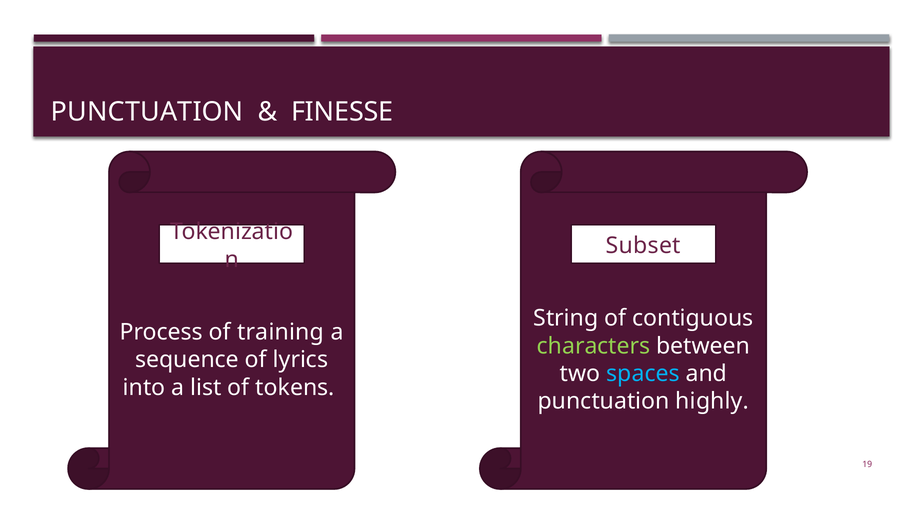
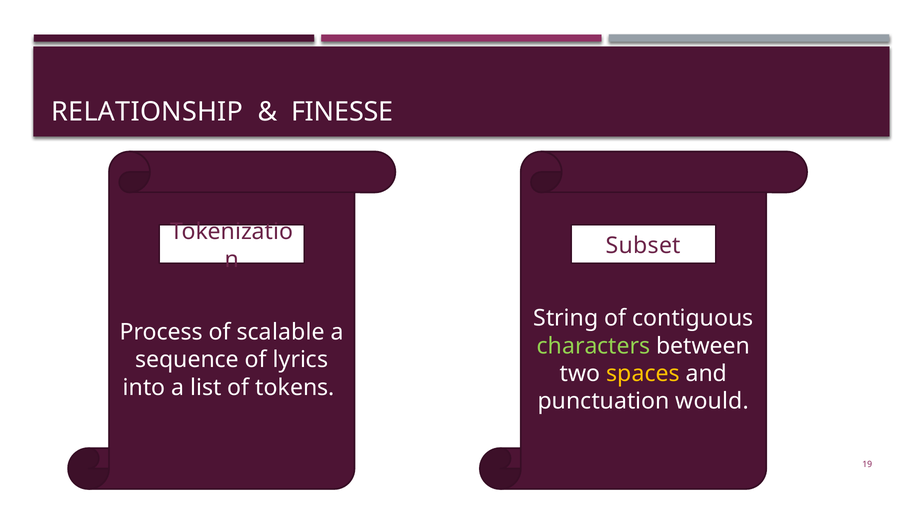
PUNCTUATION: PUNCTUATION -> RELATIONSHIP (147, 112)
training: training -> scalable (281, 332)
spaces colour: light blue -> yellow (643, 374)
highly: highly -> would (712, 401)
